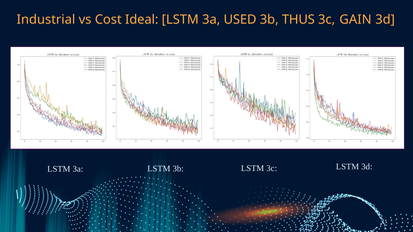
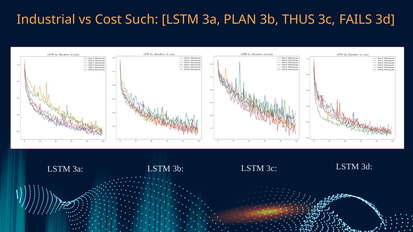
Ideal: Ideal -> Such (142, 20)
USED: USED -> PLAN (240, 20)
GAIN: GAIN -> FAILS (356, 20)
